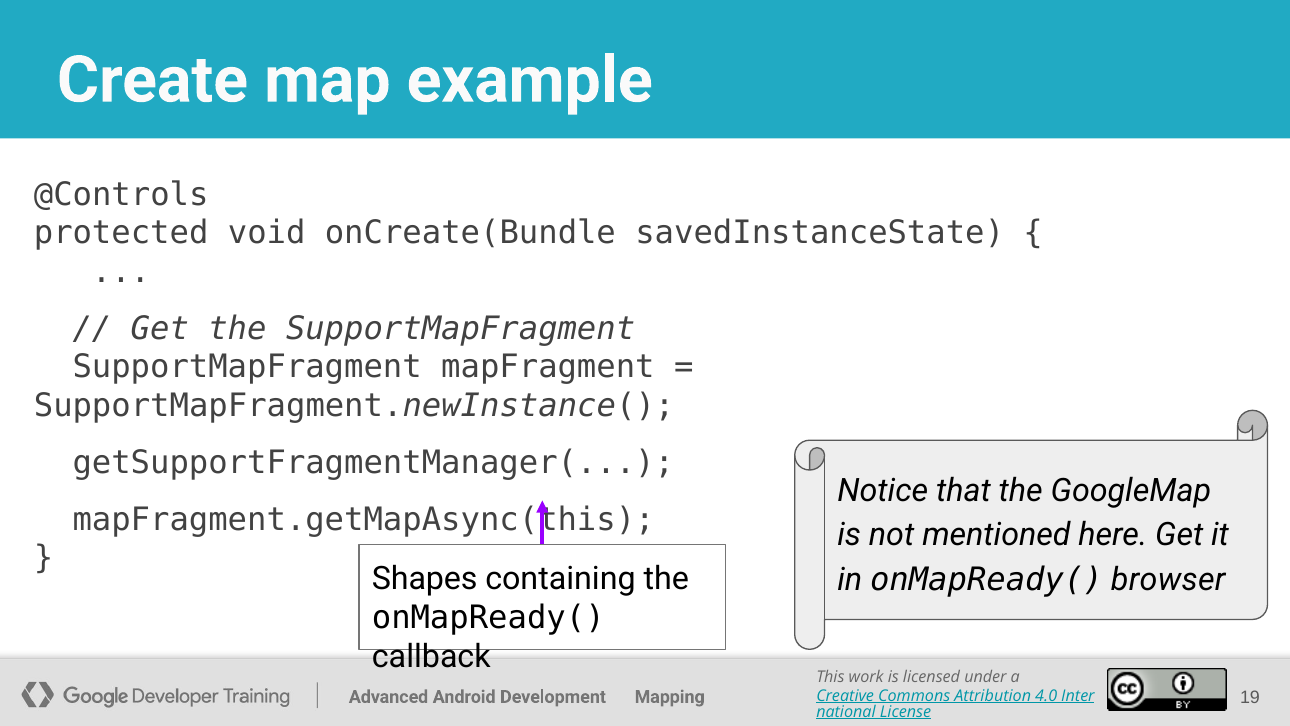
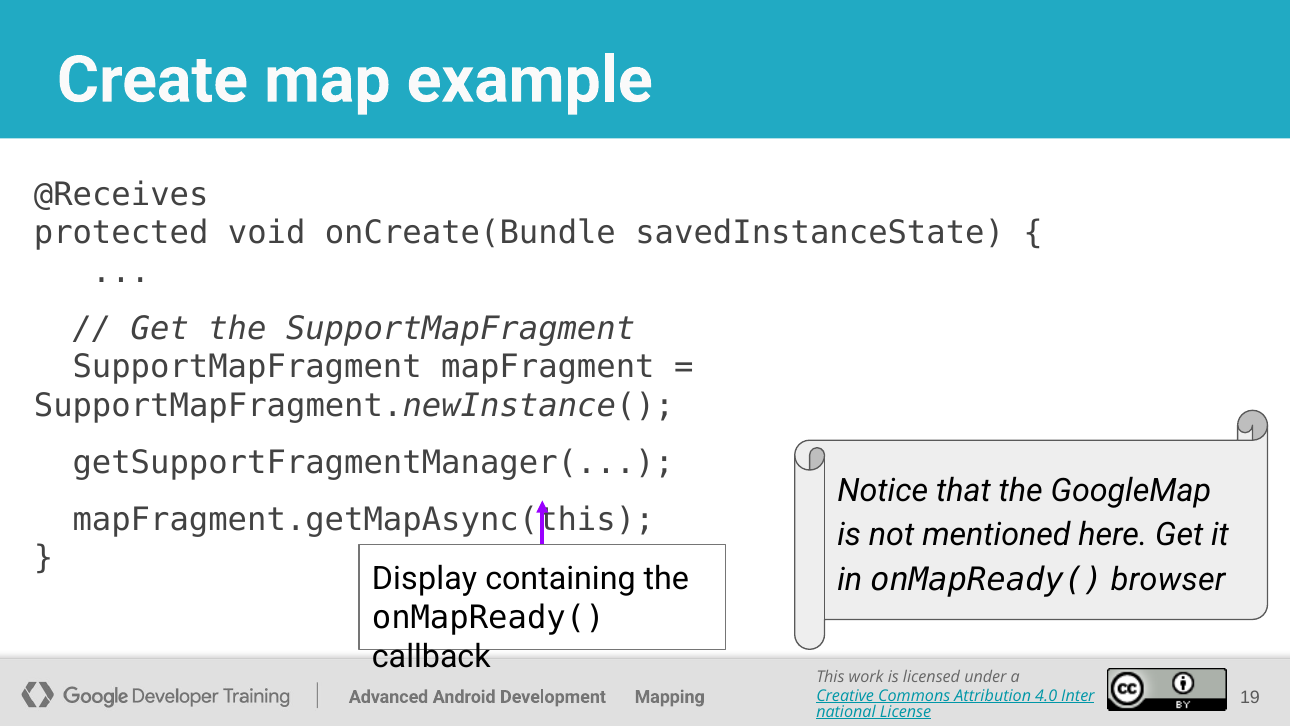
@Controls: @Controls -> @Receives (121, 194)
Shapes: Shapes -> Display (425, 579)
